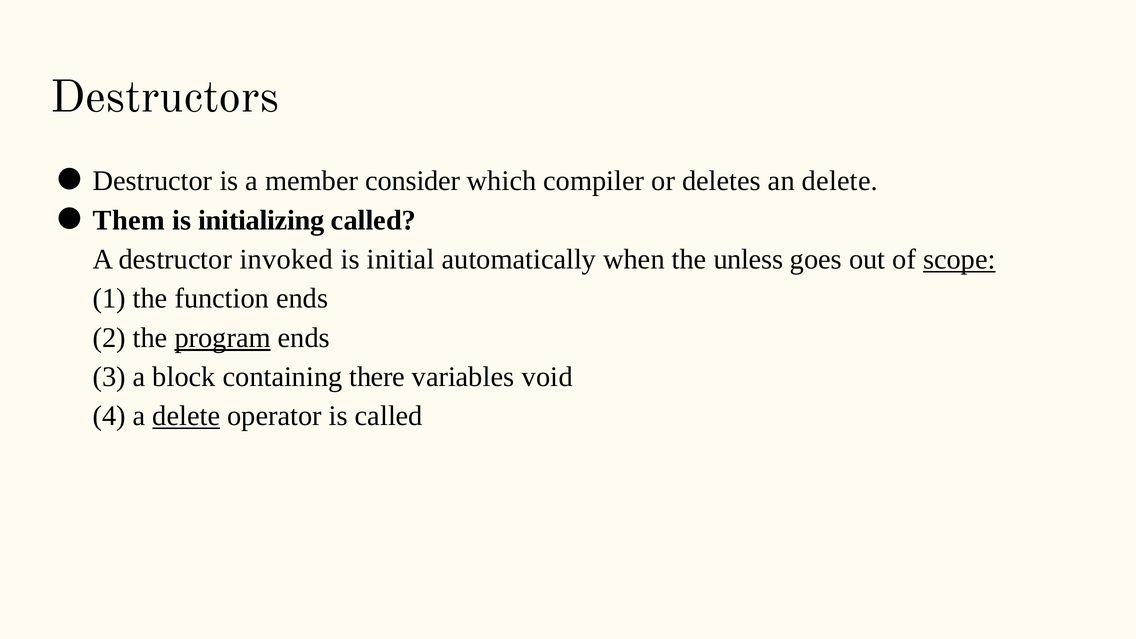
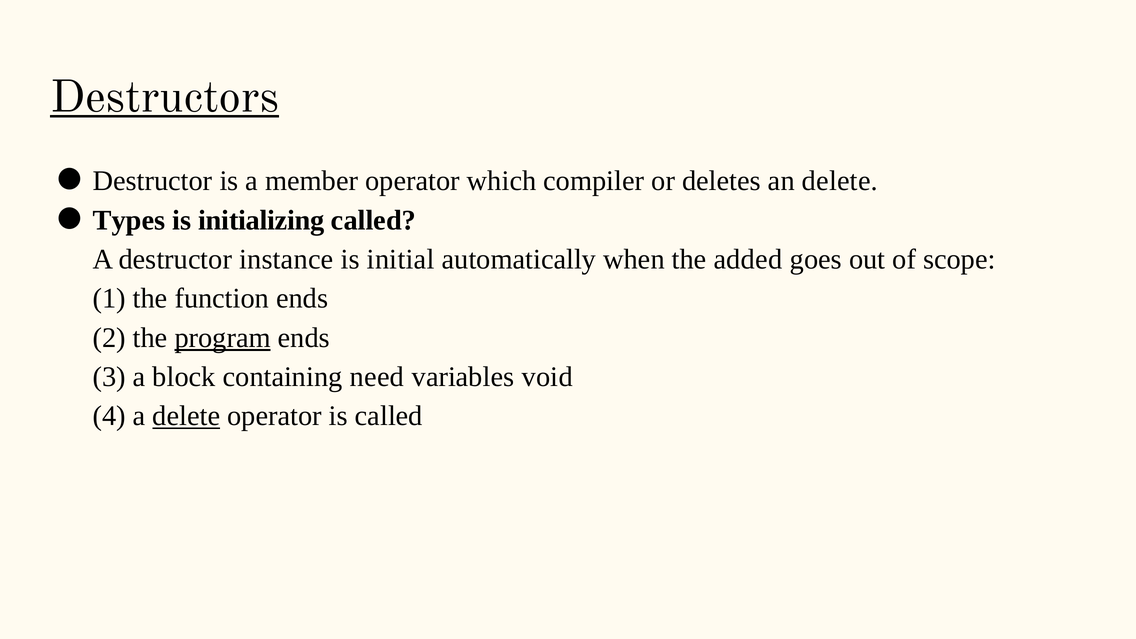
Destructors underline: none -> present (165, 97)
member consider: consider -> operator (413, 181)
Them: Them -> Types (129, 220)
invoked: invoked -> instance (286, 259)
unless: unless -> added (748, 259)
scope underline: present -> none (959, 259)
there: there -> need (377, 377)
